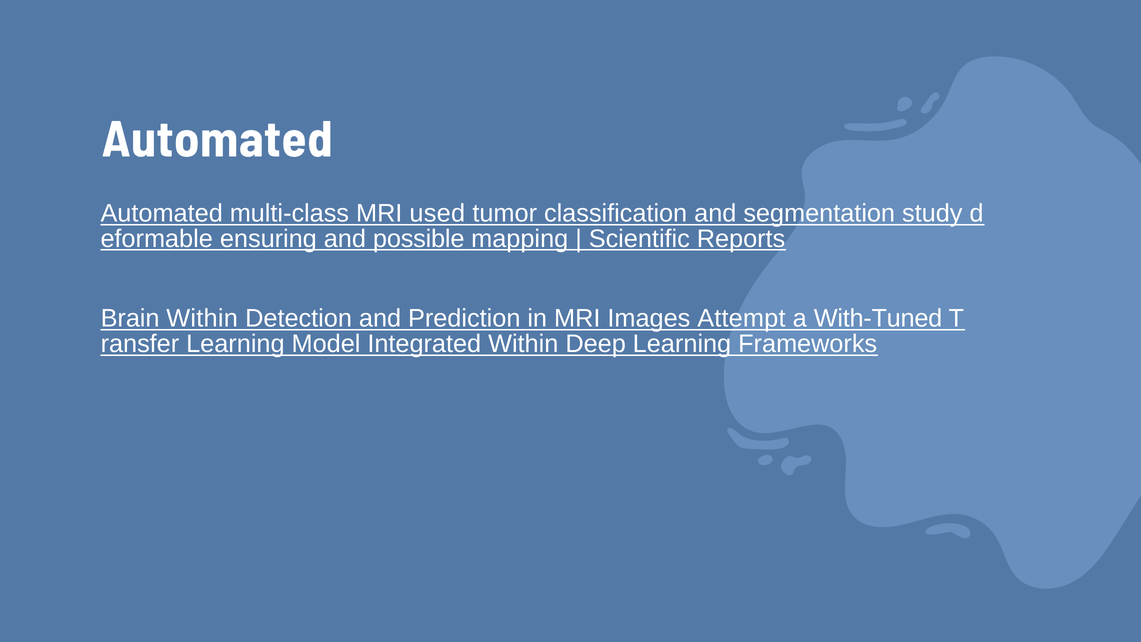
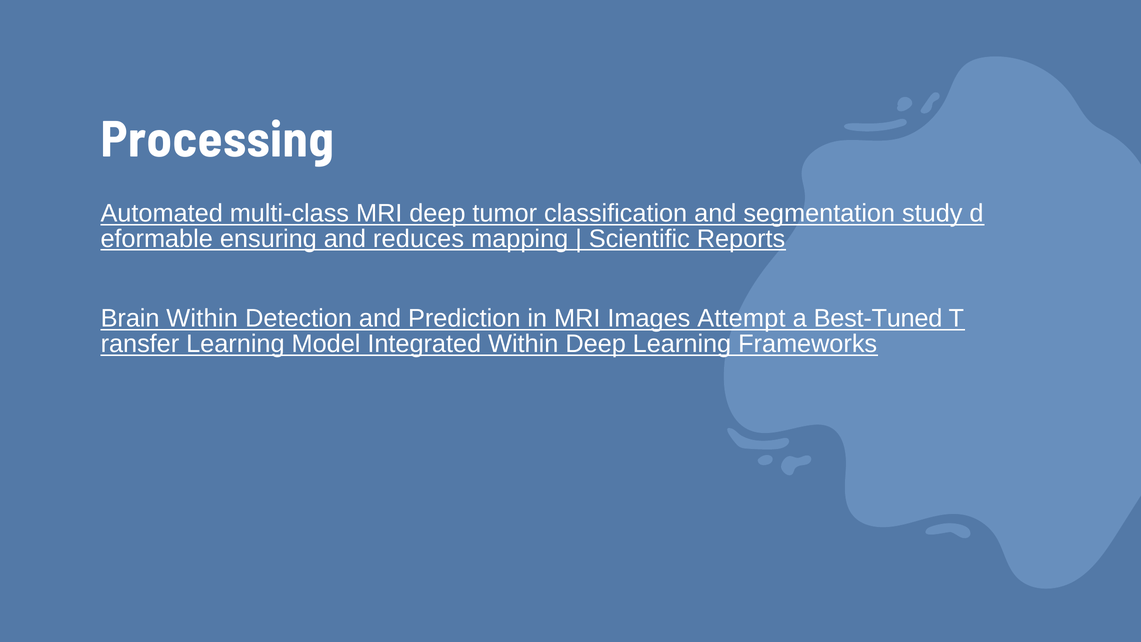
Automated: Automated -> Processing (217, 140)
MRI used: used -> deep (437, 213)
possible: possible -> reduces (419, 239)
With-Tuned: With-Tuned -> Best-Tuned (878, 318)
